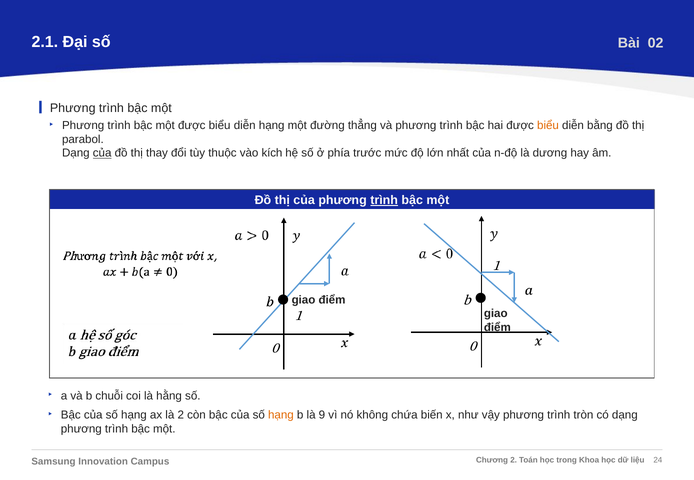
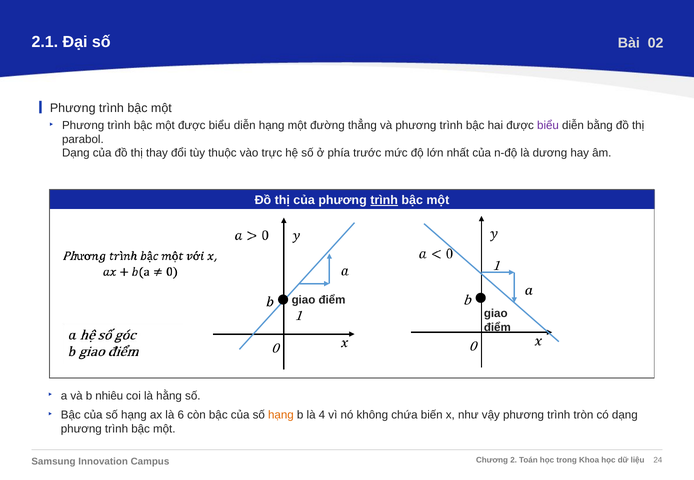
biểu colour: orange -> purple (548, 126)
của underline: present -> none (102, 153)
kích: kích -> trực (272, 153)
chuỗi: chuỗi -> nhiêu (109, 396)
là 2: 2 -> 6 (181, 416)
9: 9 -> 4 (322, 416)
